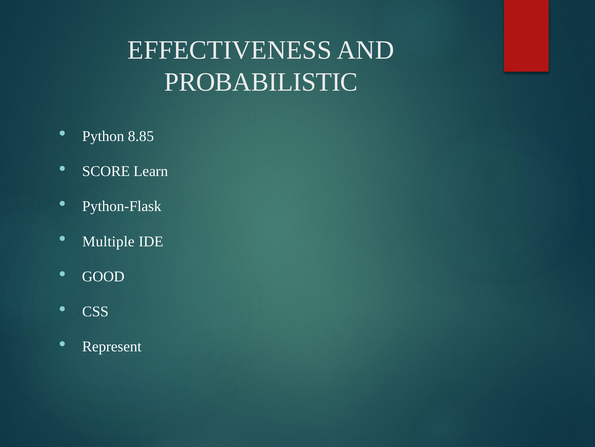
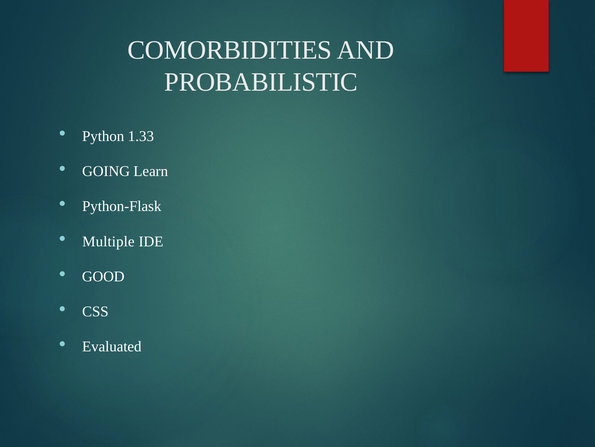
EFFECTIVENESS: EFFECTIVENESS -> COMORBIDITIES (230, 50)
8.85: 8.85 -> 1.33 (141, 136)
SCORE: SCORE -> GOING (106, 171)
Represent: Represent -> Evaluated (112, 346)
